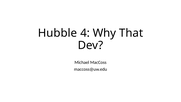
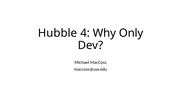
That: That -> Only (131, 33)
